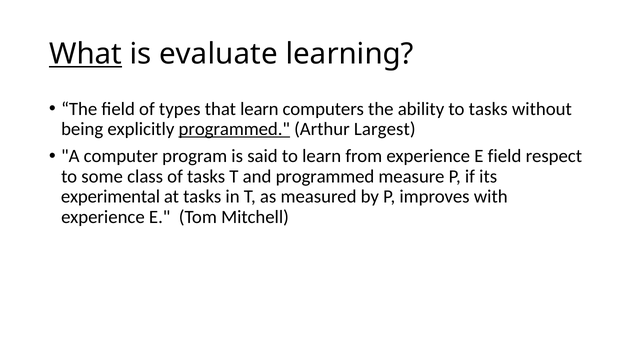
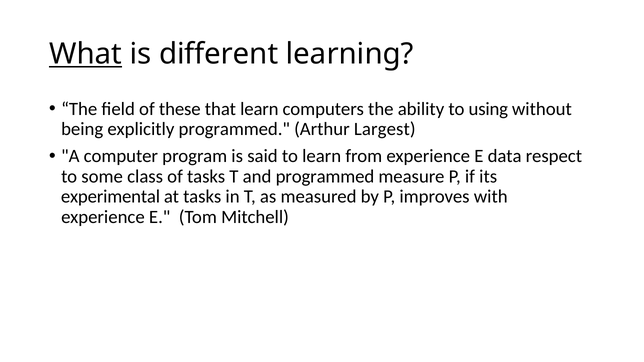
evaluate: evaluate -> different (219, 54)
types: types -> these (180, 109)
to tasks: tasks -> using (488, 109)
programmed underline: present -> none (234, 129)
E field: field -> data (505, 156)
